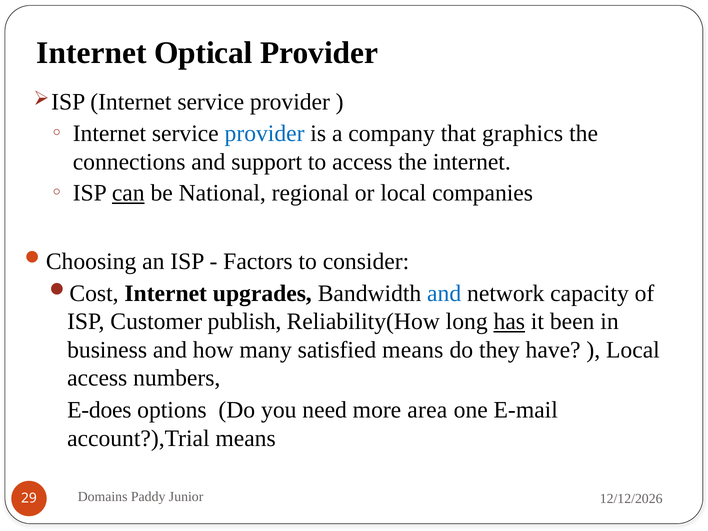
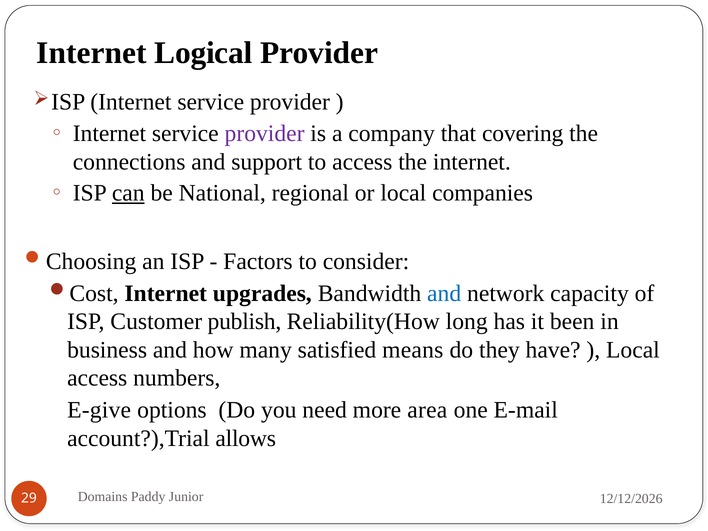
Optical: Optical -> Logical (203, 53)
provider colour: blue -> purple (265, 133)
graphics: graphics -> covering (523, 133)
has underline: present -> none (509, 322)
E-does: E-does -> E-give (99, 410)
account?),Trial means: means -> allows (246, 438)
